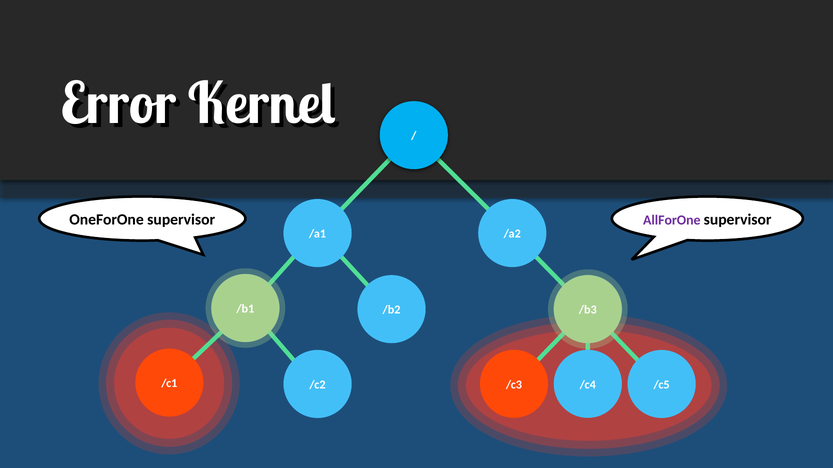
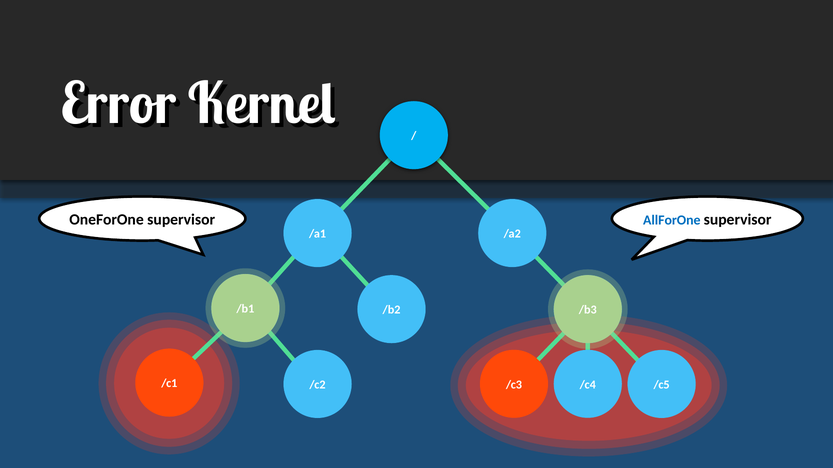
AllForOne colour: purple -> blue (672, 220)
